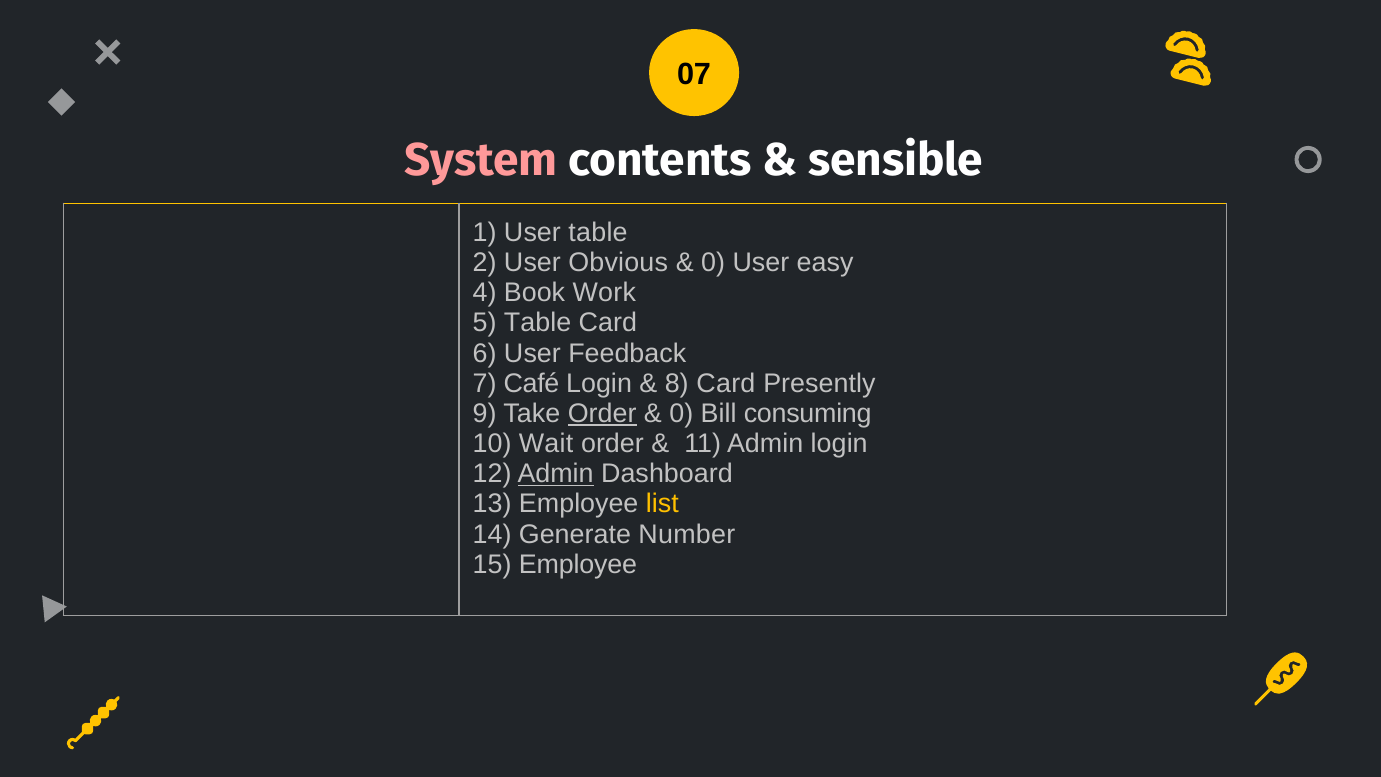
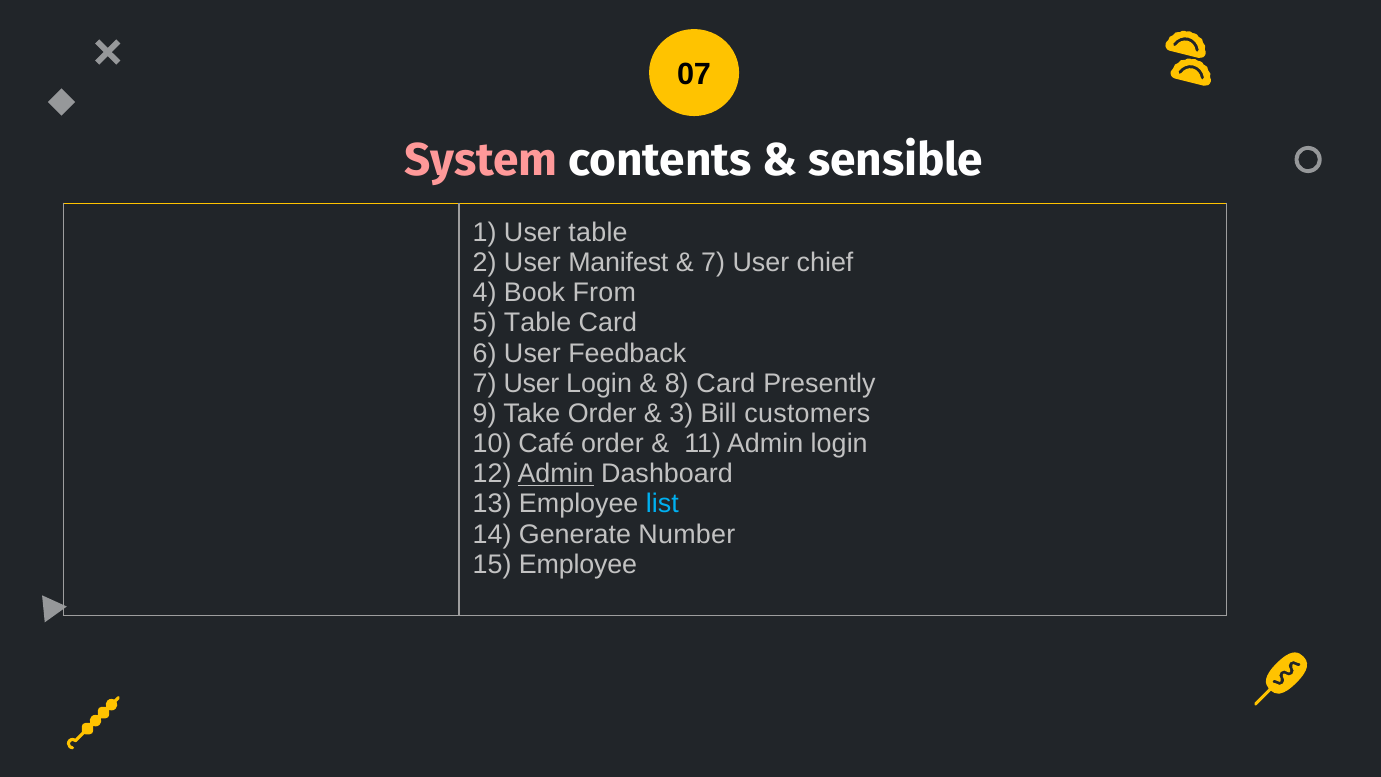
Obvious: Obvious -> Manifest (618, 263)
0: 0 -> 7 (713, 263)
easy: easy -> chief (825, 263)
Work: Work -> From (604, 293)
Café: Café -> User (531, 383)
Order underline: present -> none (602, 413)
0: 0 -> 3 (681, 413)
consuming: consuming -> customers (807, 413)
Wait: Wait -> Café (546, 444)
list colour: yellow -> light blue (662, 504)
